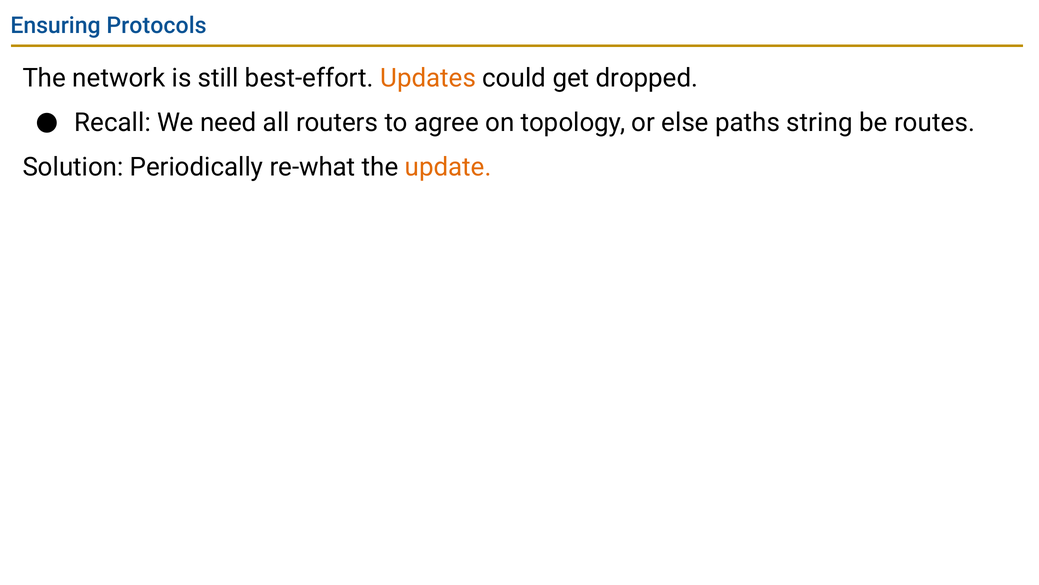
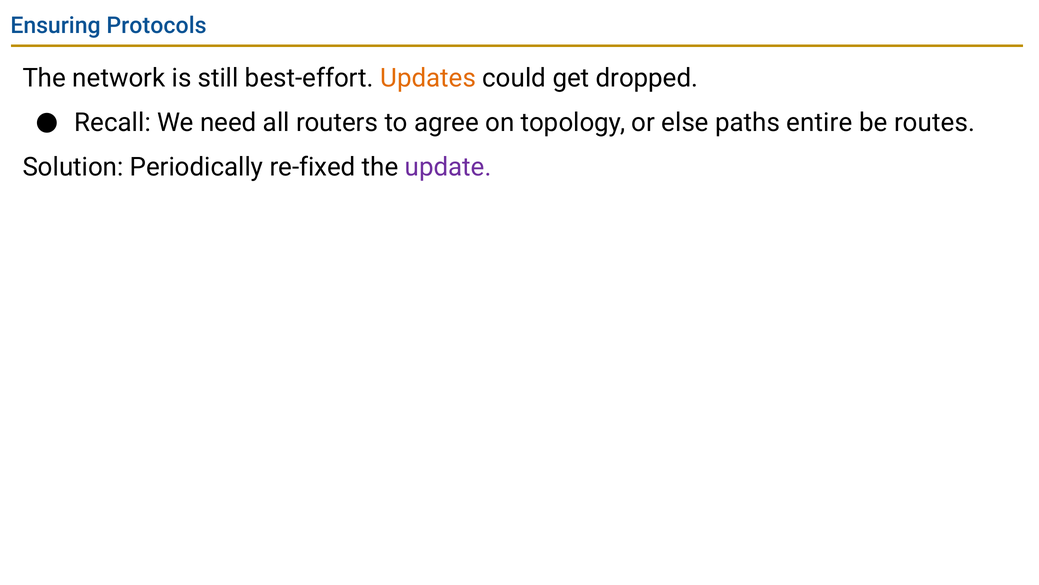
string: string -> entire (819, 123)
re-what: re-what -> re-fixed (312, 167)
update colour: orange -> purple (448, 167)
